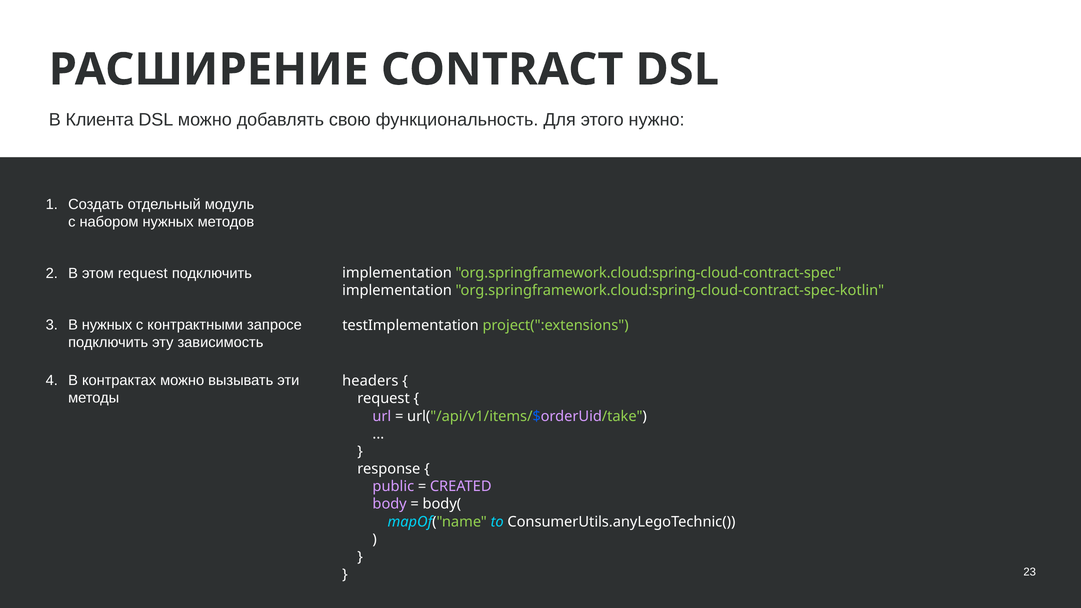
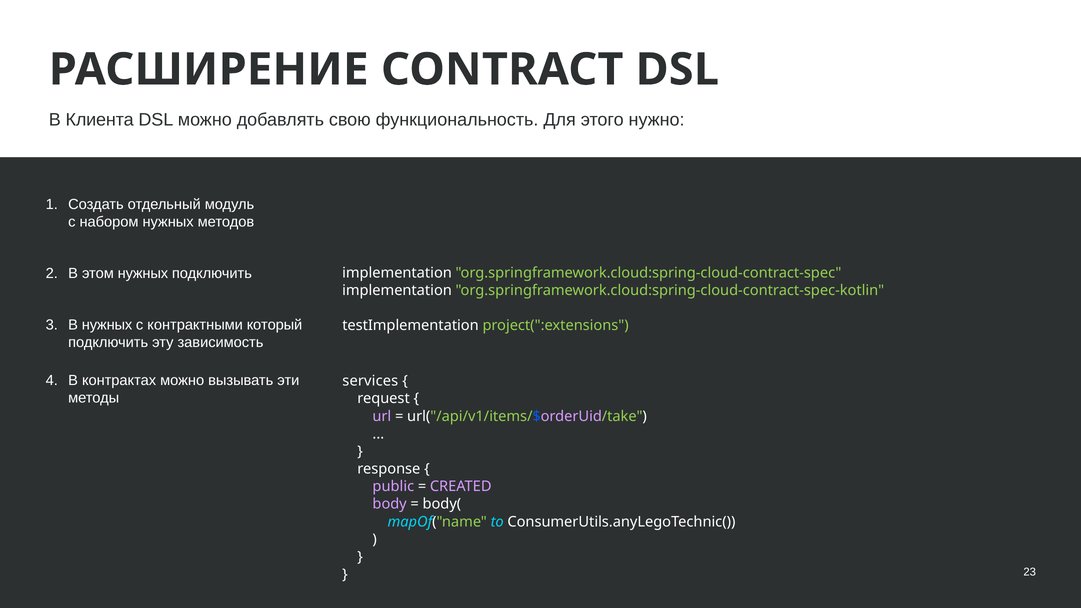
этом request: request -> нужных (143, 273)
запросе: запросе -> который (275, 325)
headers: headers -> services (370, 381)
